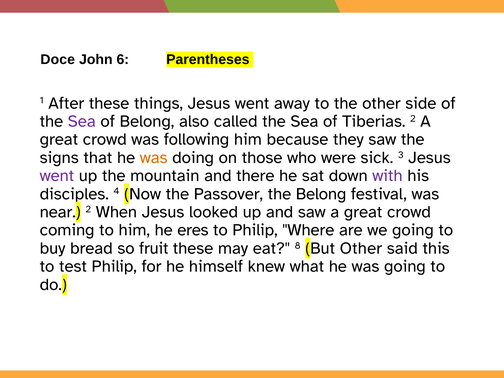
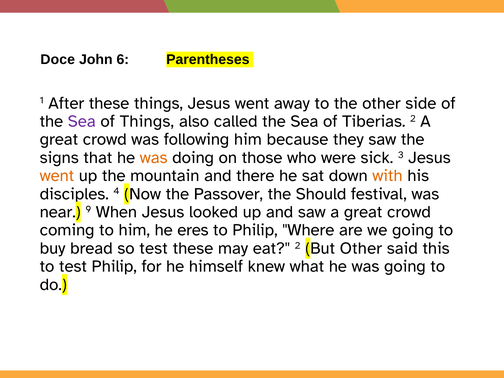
of Belong: Belong -> Things (147, 121)
went colour: purple -> orange (57, 176)
with colour: purple -> orange (387, 176)
the Belong: Belong -> Should (321, 194)
near 2: 2 -> 9 (88, 209)
so fruit: fruit -> test (154, 248)
eat 8: 8 -> 2 (298, 246)
